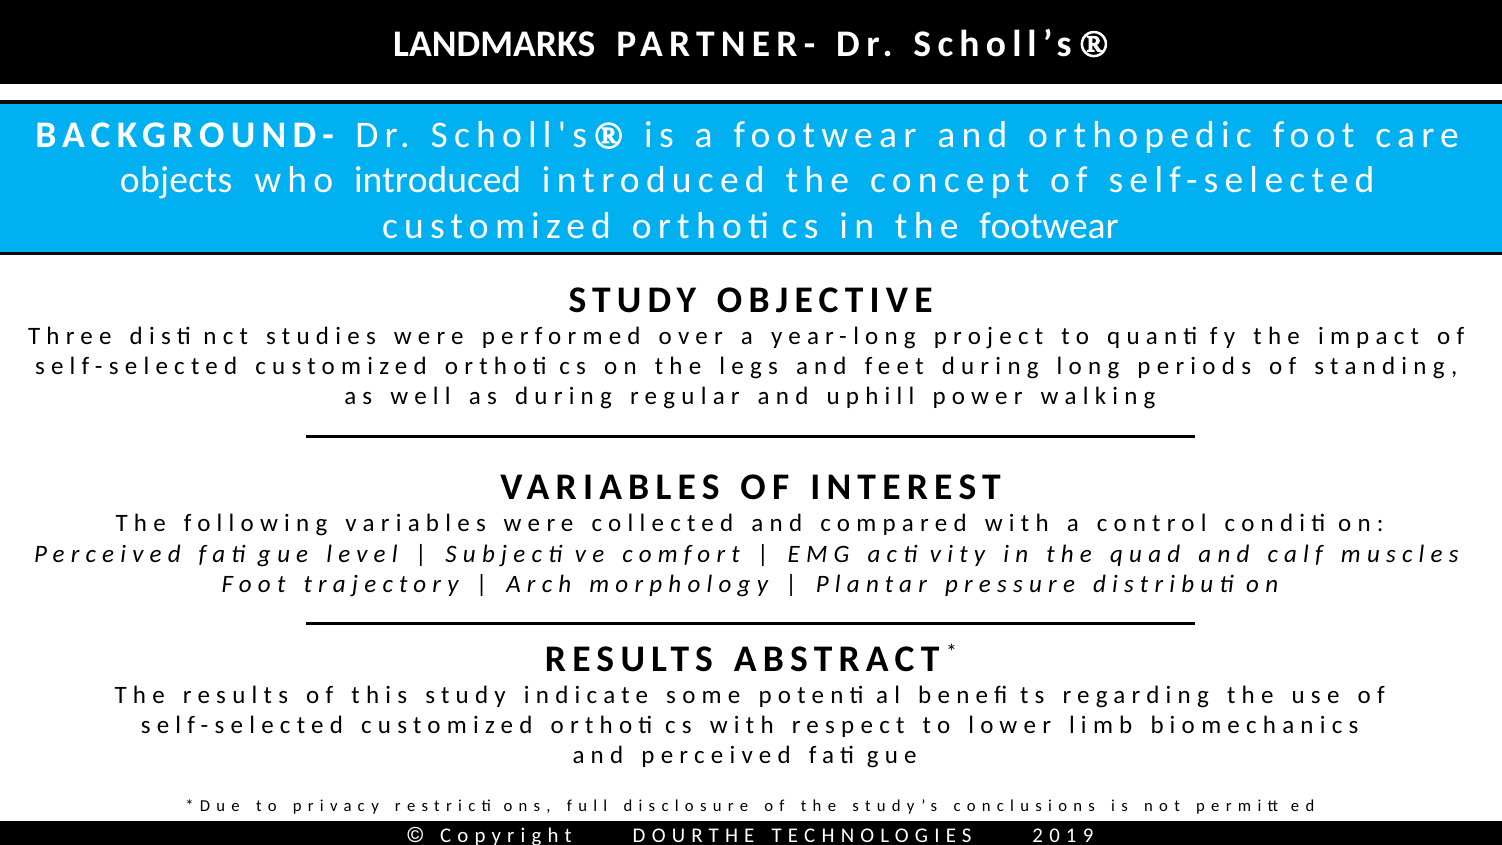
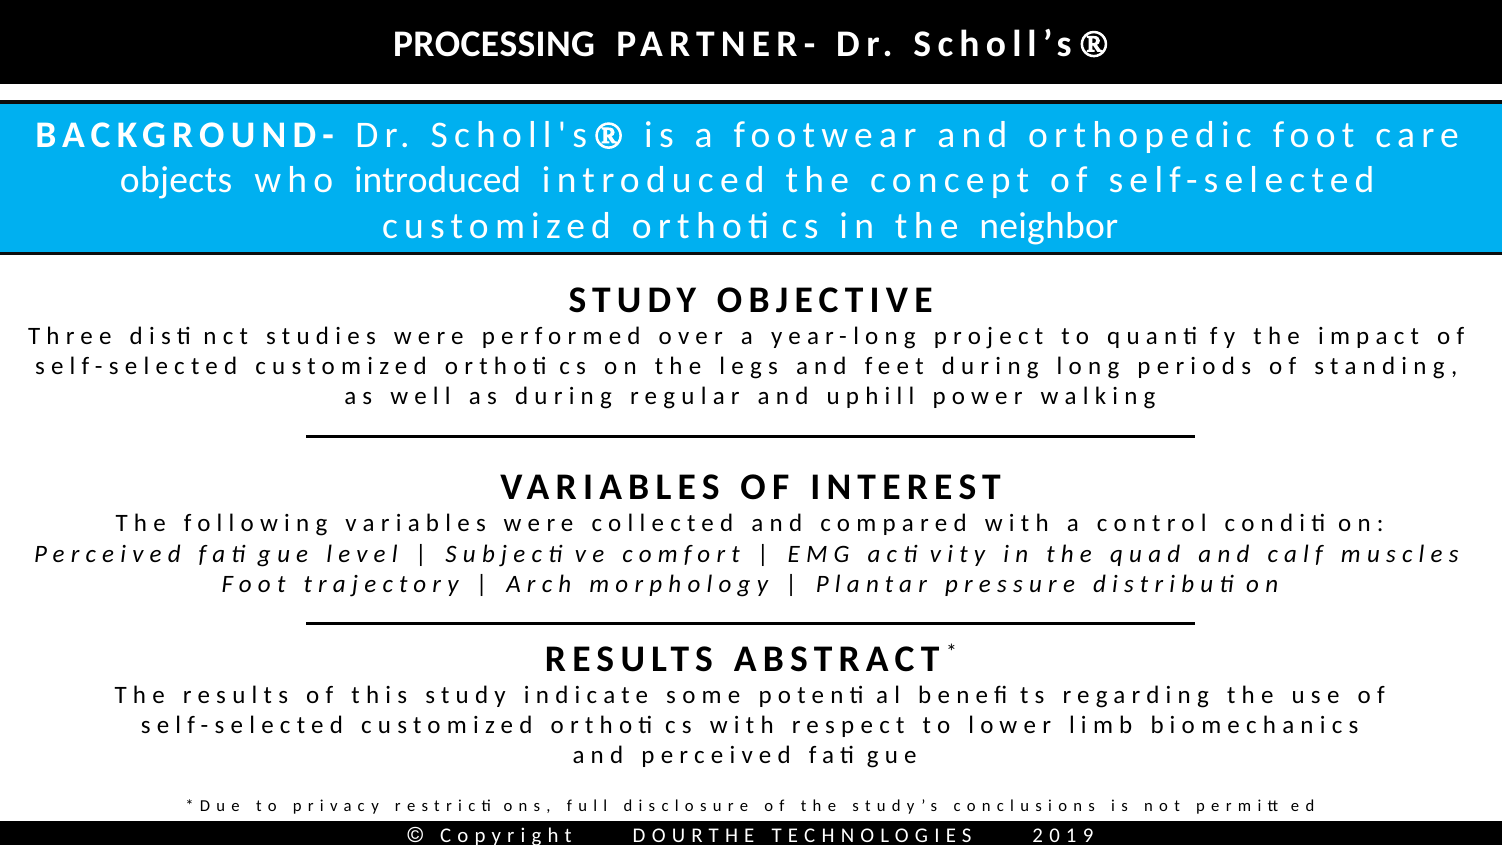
LANDMARKS: LANDMARKS -> PROCESSING (494, 44)
the footwear: footwear -> neighbor (1049, 226)
